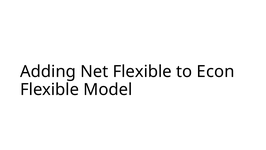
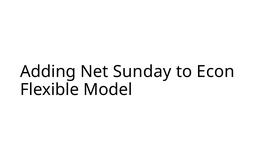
Net Flexible: Flexible -> Sunday (142, 72)
